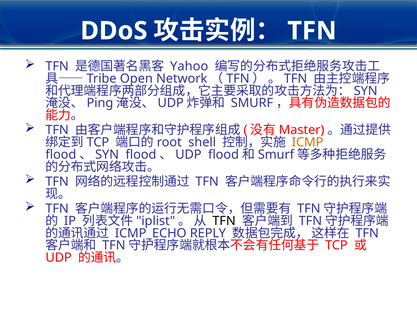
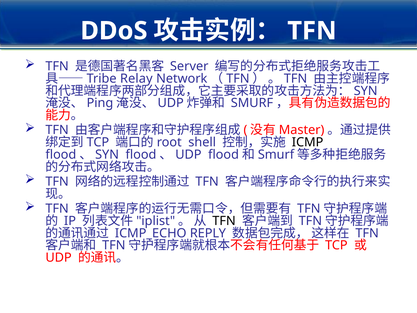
Yahoo: Yahoo -> Server (189, 66)
Open: Open -> Relay (136, 79)
ICMP colour: orange -> black (308, 142)
